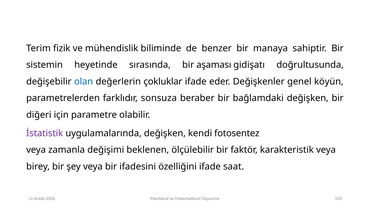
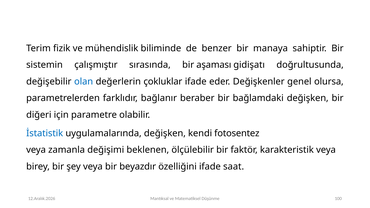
heyetinde: heyetinde -> çalışmıştır (96, 65)
köyün: köyün -> olursa (329, 82)
sonsuza: sonsuza -> bağlanır (159, 98)
İstatistik colour: purple -> blue (45, 133)
ifadesini: ifadesini -> beyazdır (138, 167)
